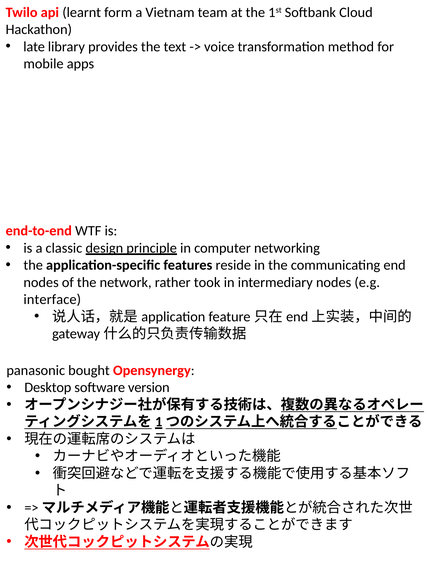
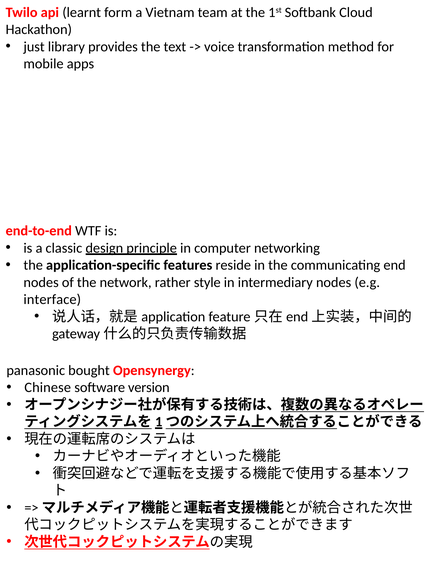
late: late -> just (34, 47)
took: took -> style (207, 282)
Desktop: Desktop -> Chinese (48, 388)
